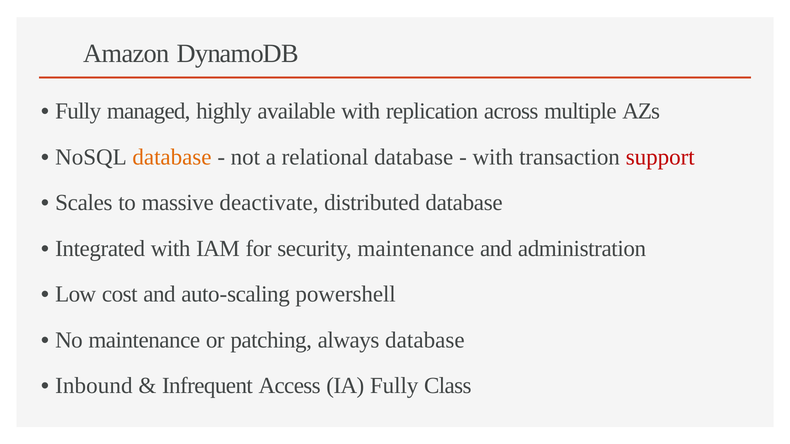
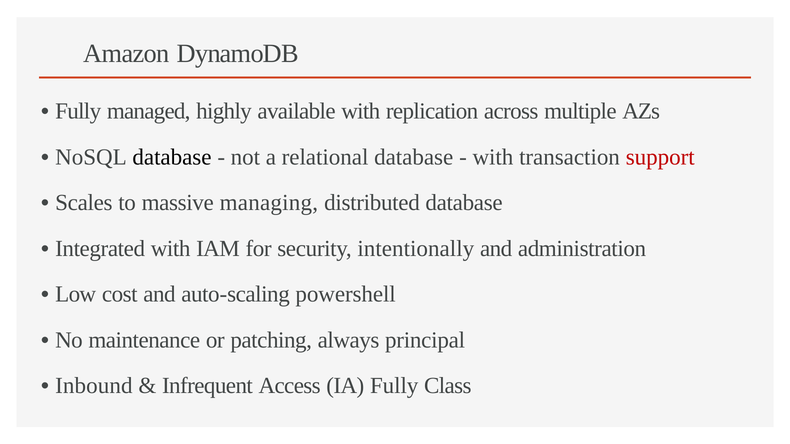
database colour: orange -> black (172, 157)
deactivate: deactivate -> managing (269, 203)
security maintenance: maintenance -> intentionally (416, 249)
always database: database -> principal (425, 340)
